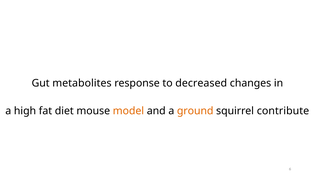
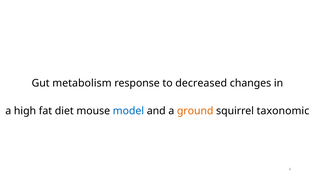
metabolites: metabolites -> metabolism (82, 83)
model colour: orange -> blue (128, 111)
contribute: contribute -> taxonomic (283, 111)
